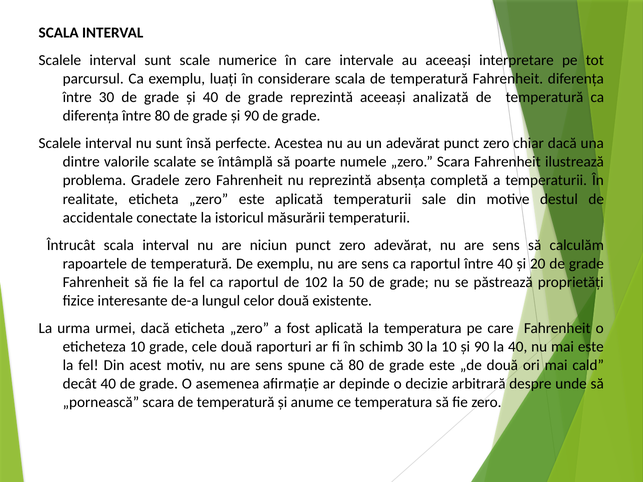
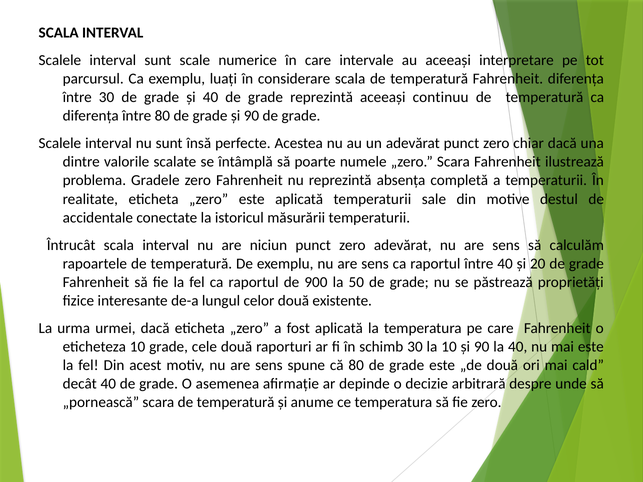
analizată: analizată -> continuu (441, 97)
102: 102 -> 900 (316, 282)
